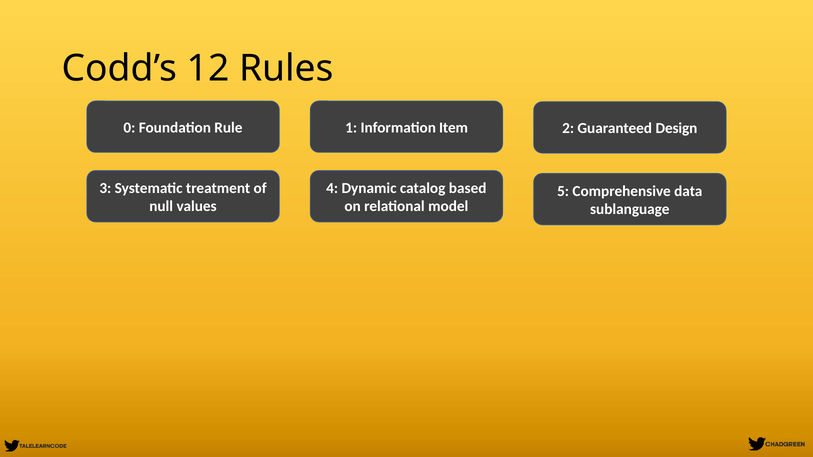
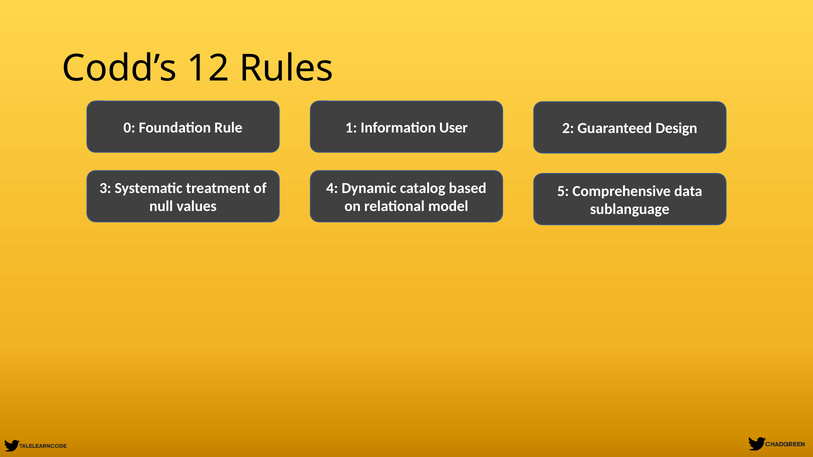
Item: Item -> User (453, 128)
